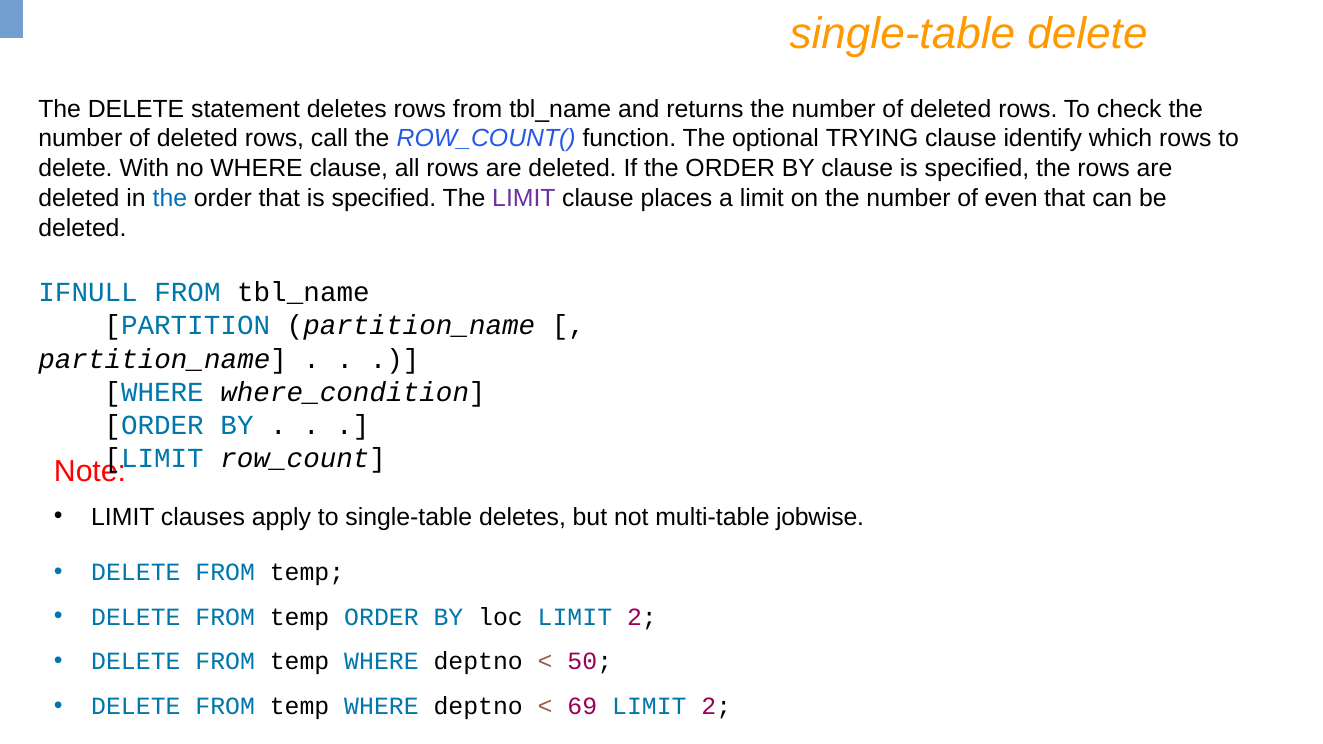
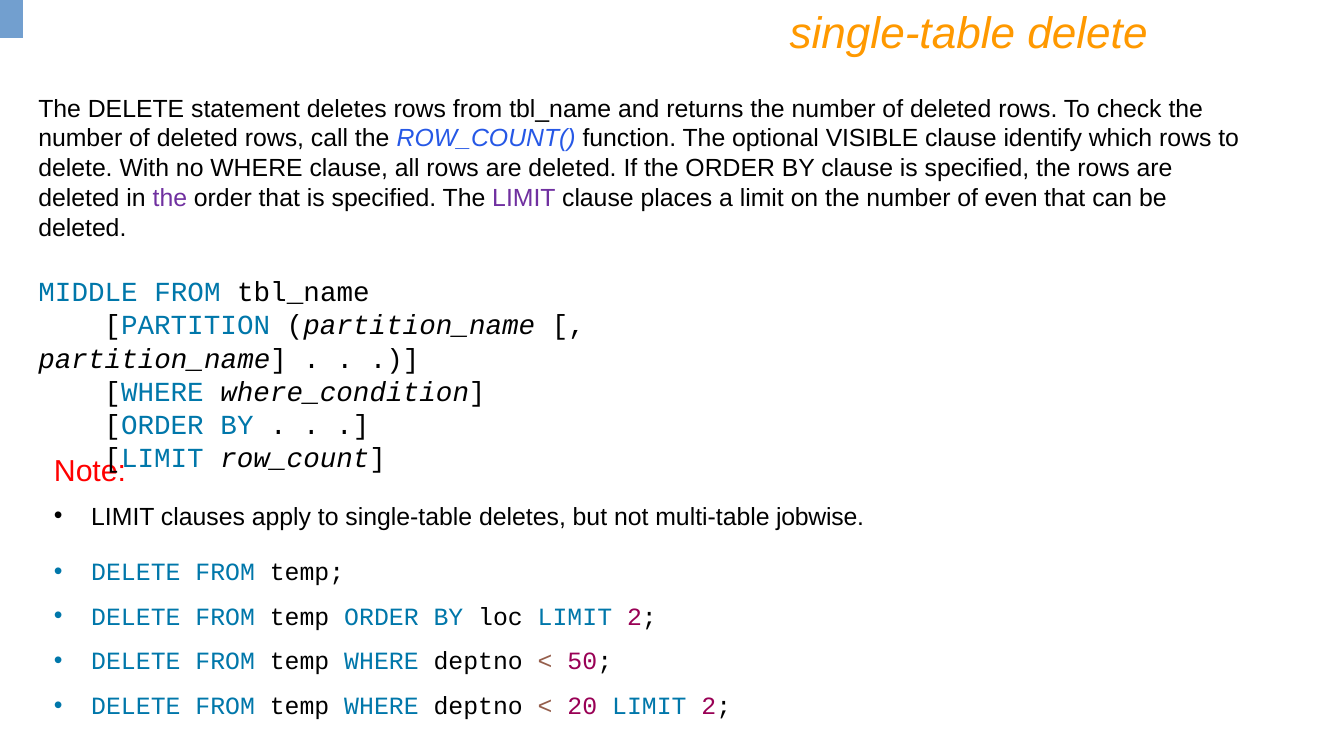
TRYING: TRYING -> VISIBLE (872, 139)
the colour: blue -> purple (170, 198)
IFNULL: IFNULL -> MIDDLE (88, 293)
69: 69 -> 20 (582, 706)
